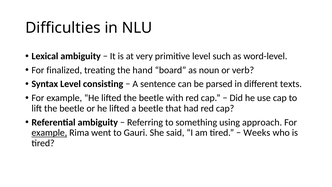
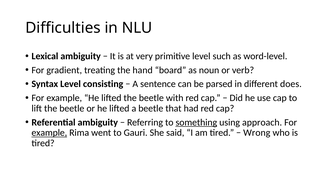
finalized: finalized -> gradient (64, 70)
texts: texts -> does (291, 84)
something underline: none -> present (196, 122)
Weeks: Weeks -> Wrong (257, 133)
